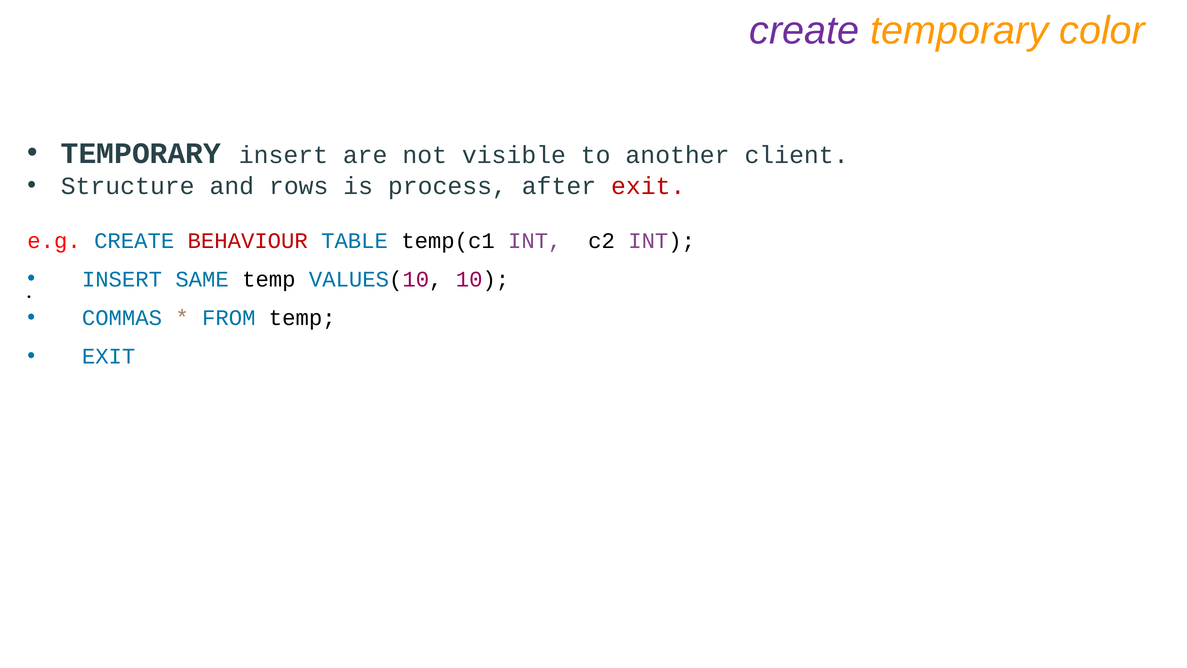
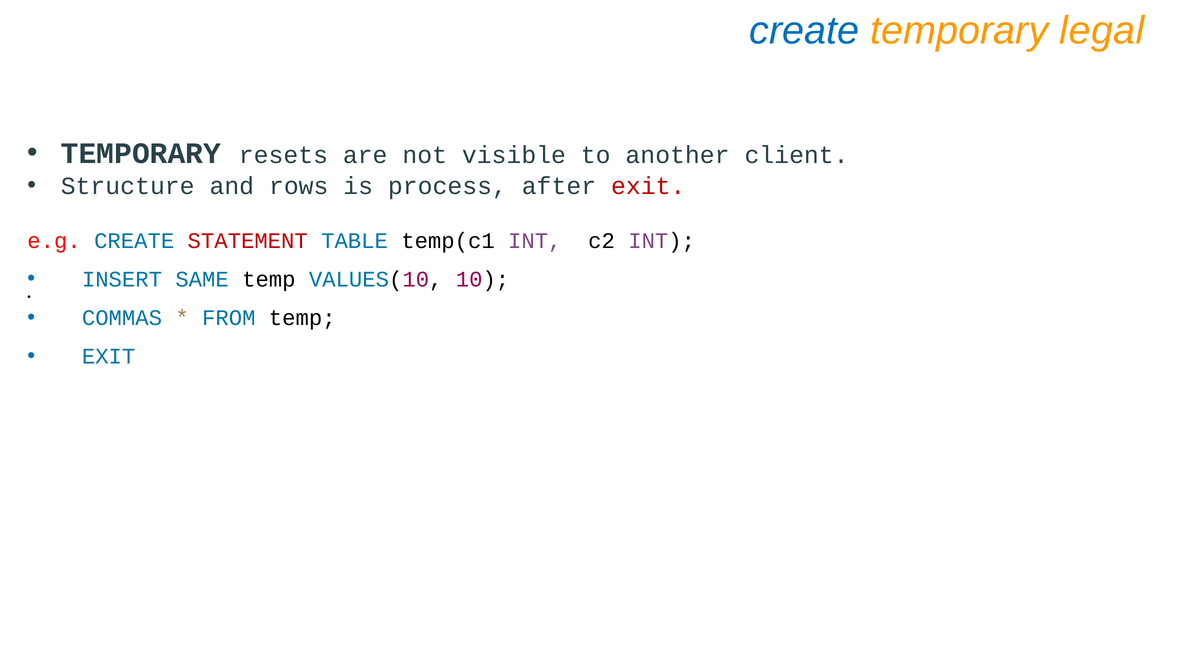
create colour: purple -> blue (804, 31)
color: color -> legal (1102, 31)
TEMPORARY insert: insert -> resets (283, 155)
BEHAVIOUR: BEHAVIOUR -> STATEMENT (248, 241)
